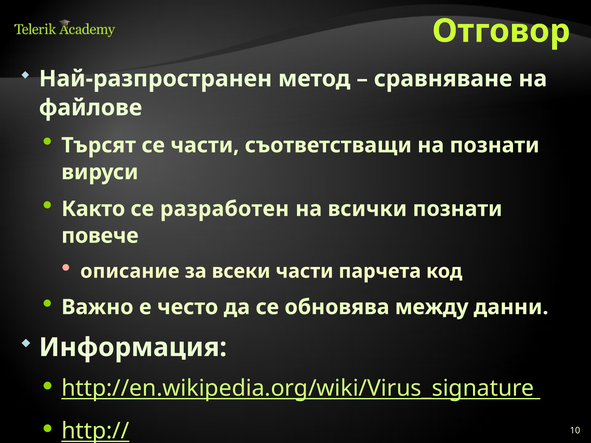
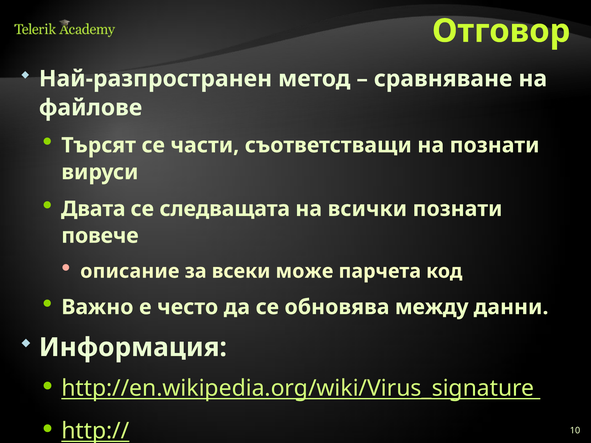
Както: Както -> Двата (93, 209)
разработен: разработен -> следващата (225, 209)
всеки части: части -> може (304, 271)
